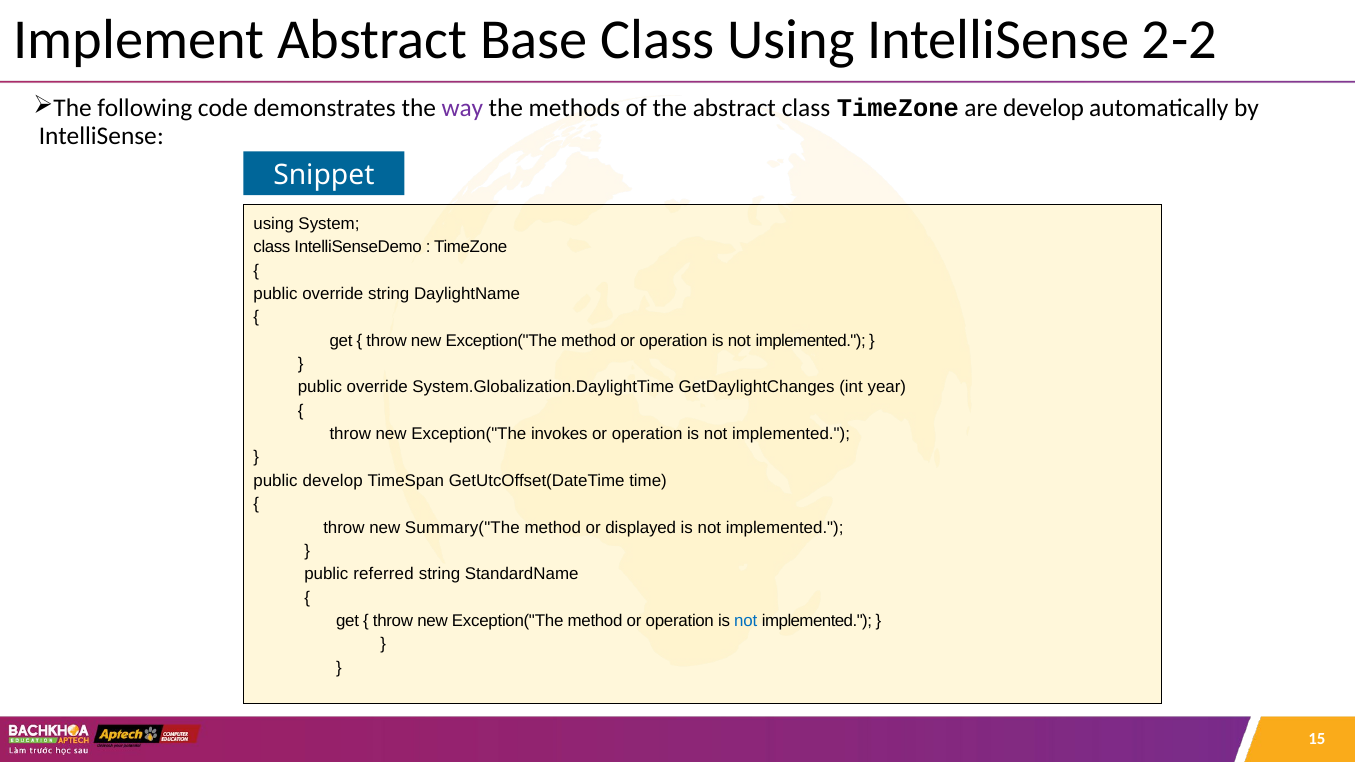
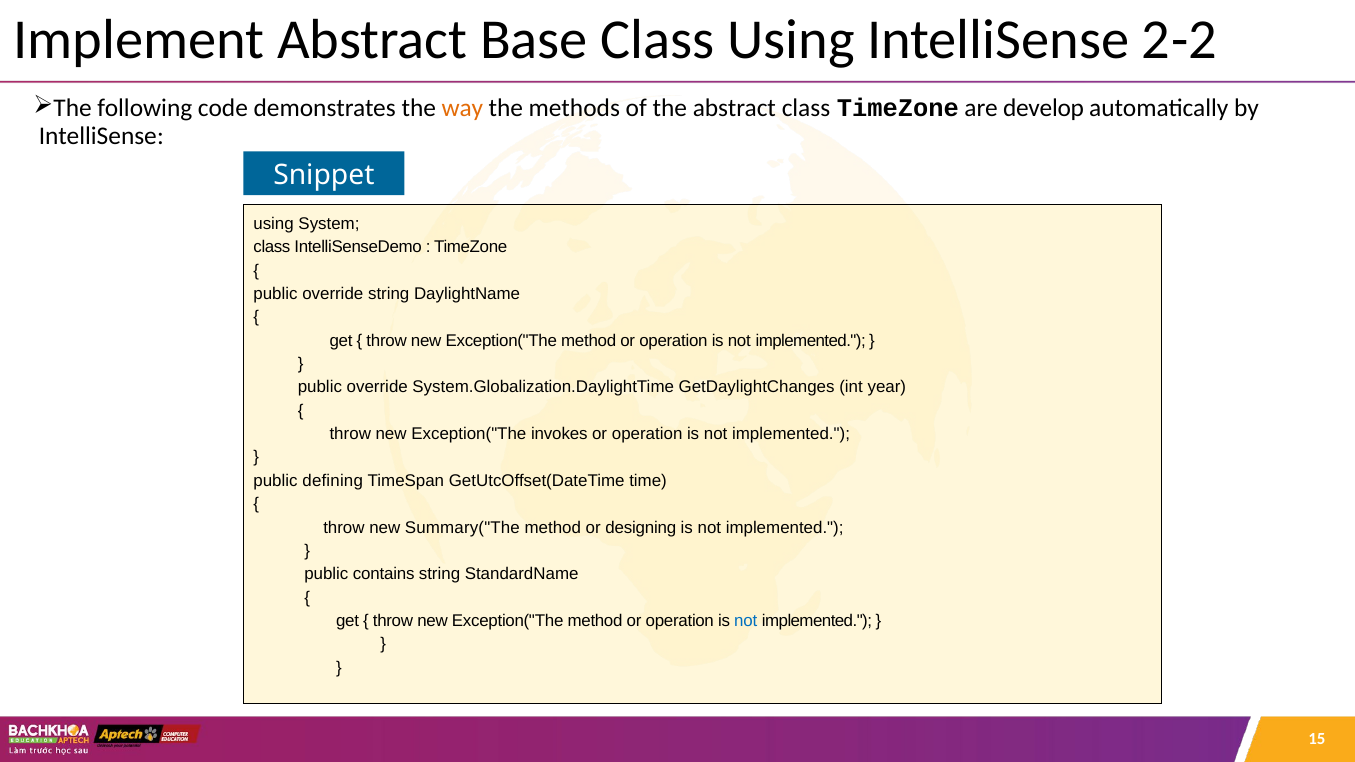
way colour: purple -> orange (462, 108)
public develop: develop -> defining (333, 481)
displayed: displayed -> designing (641, 528)
referred: referred -> contains (384, 574)
